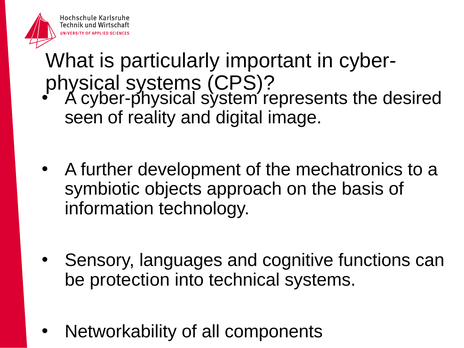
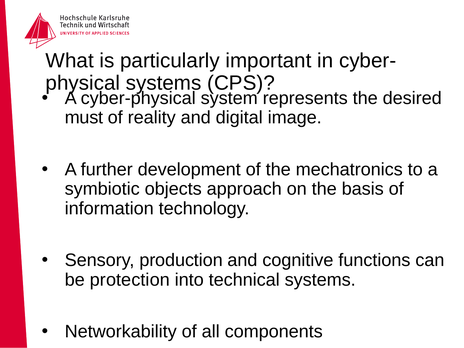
seen: seen -> must (84, 118)
languages: languages -> production (181, 260)
